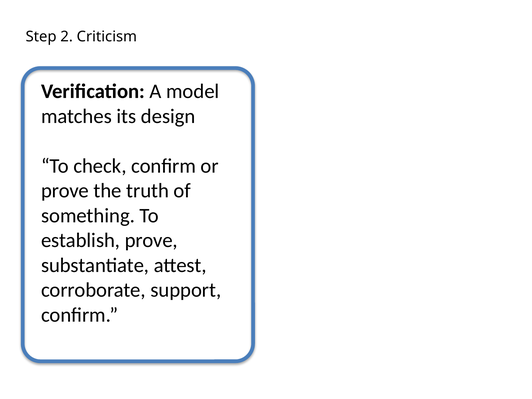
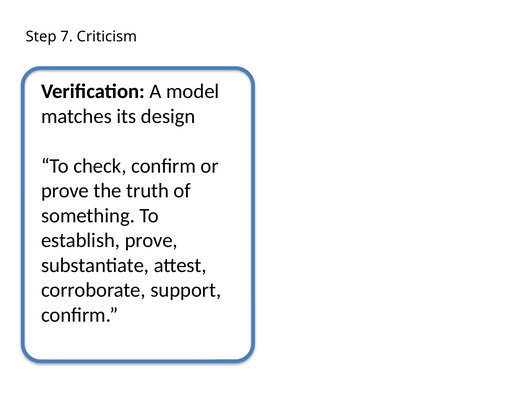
2: 2 -> 7 (67, 36)
